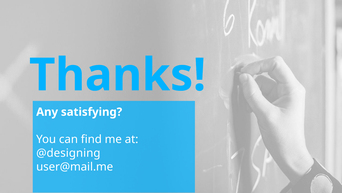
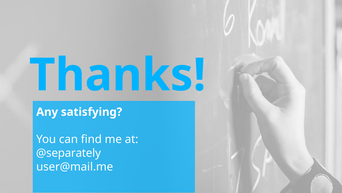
@designing: @designing -> @separately (68, 153)
